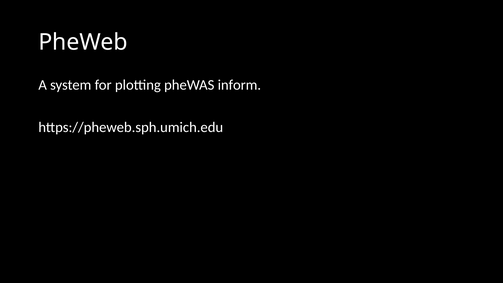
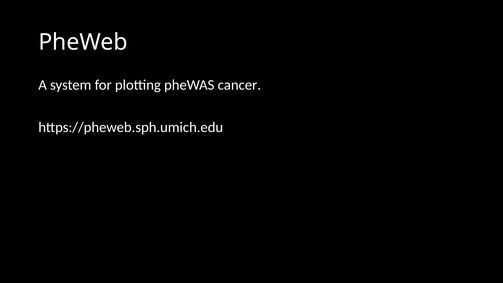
inform: inform -> cancer (239, 85)
